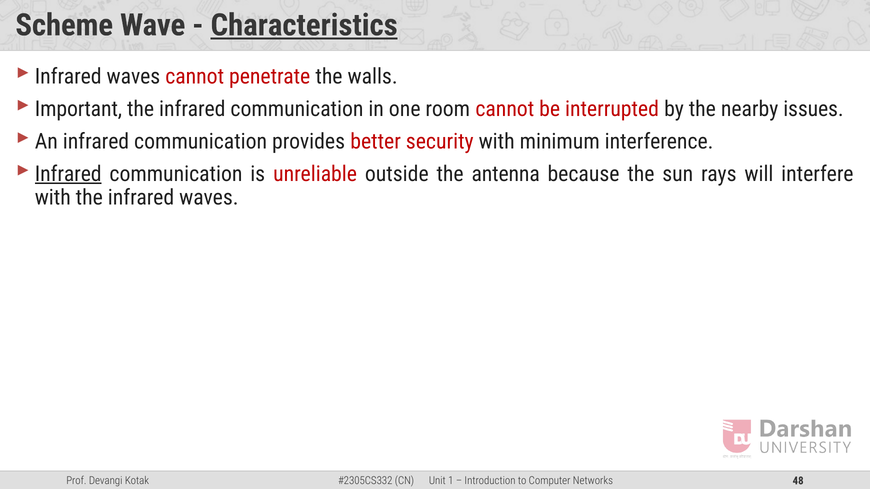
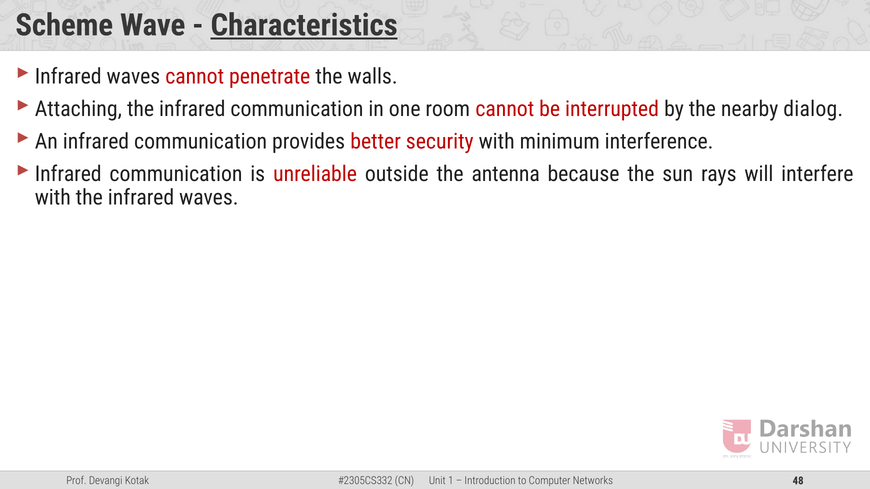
Important: Important -> Attaching (78, 109)
issues: issues -> dialog (813, 109)
Infrared underline: present -> none (68, 174)
